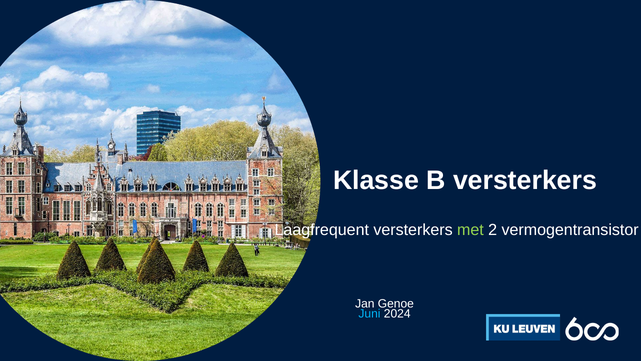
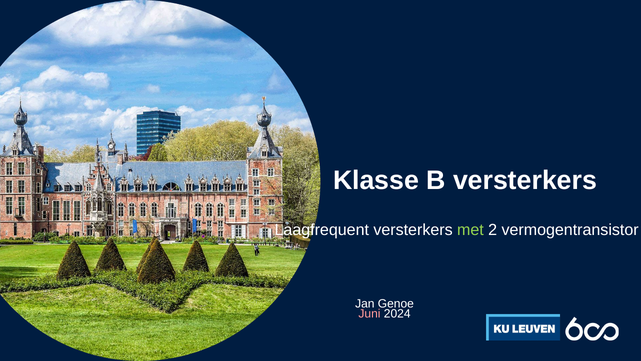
Juni colour: light blue -> pink (369, 313)
